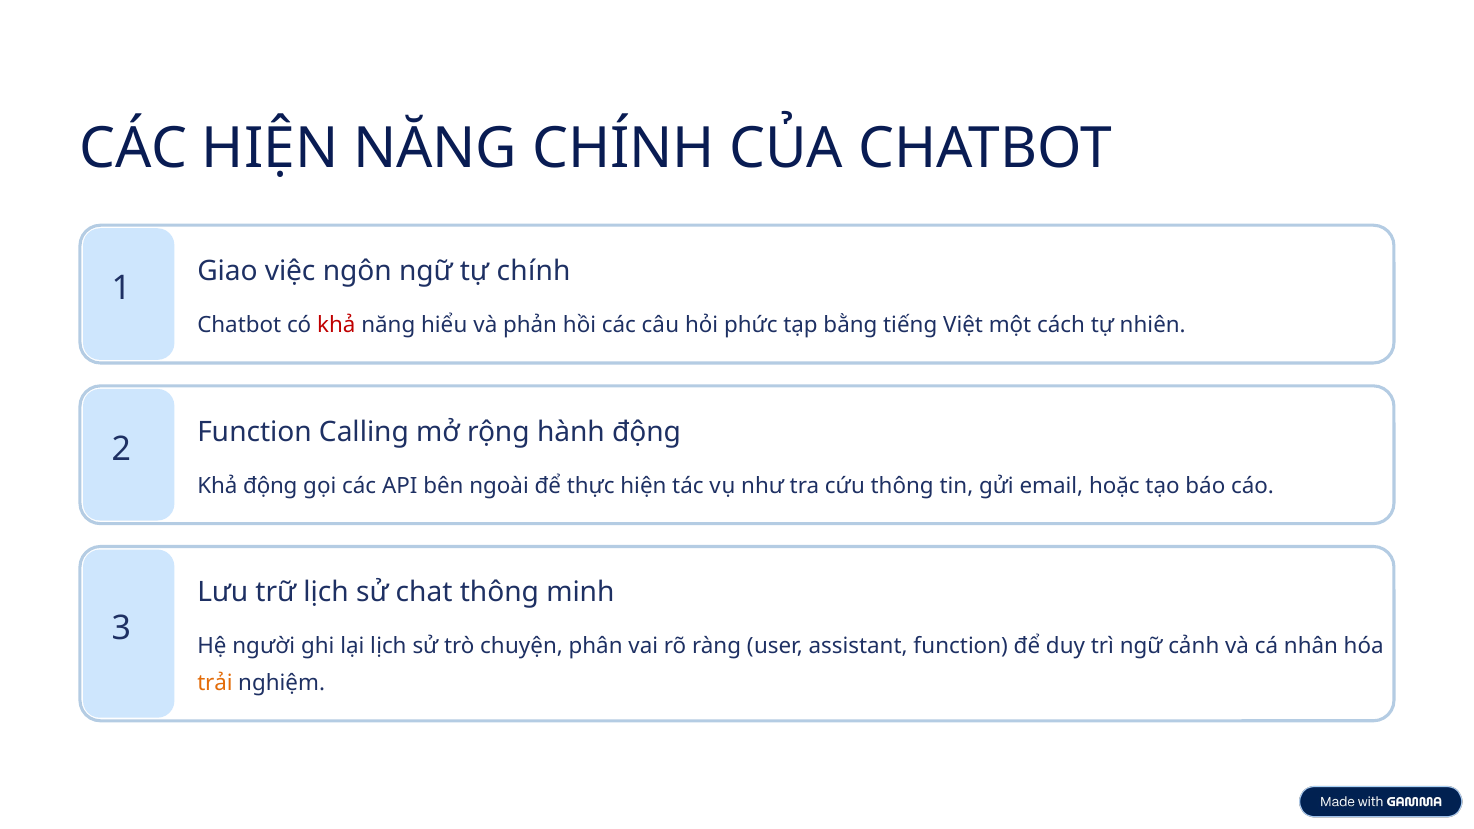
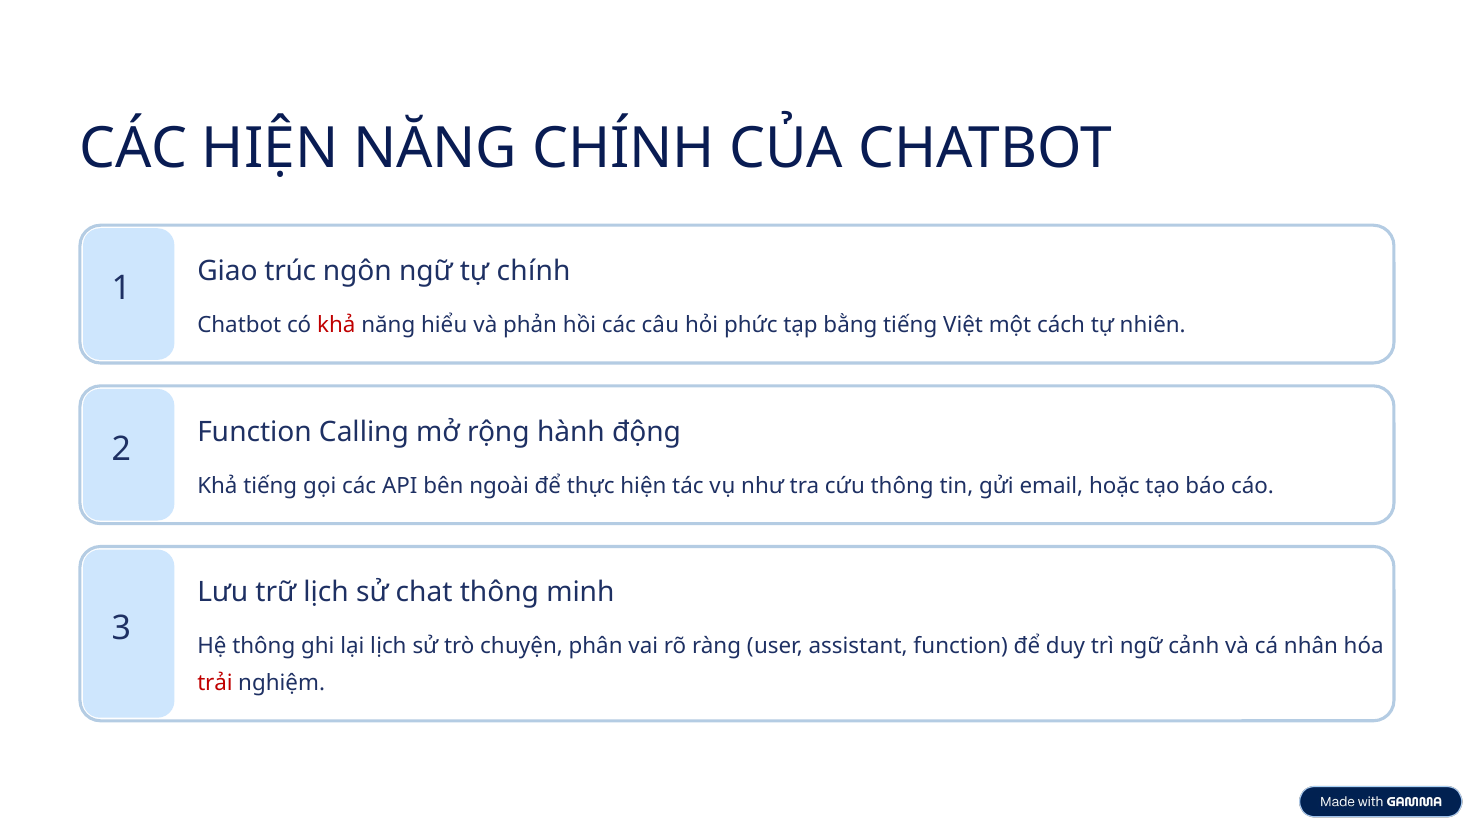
việc: việc -> trúc (290, 271)
Khả động: động -> tiếng (270, 486)
Hệ người: người -> thông (264, 646)
trải colour: orange -> red (215, 683)
